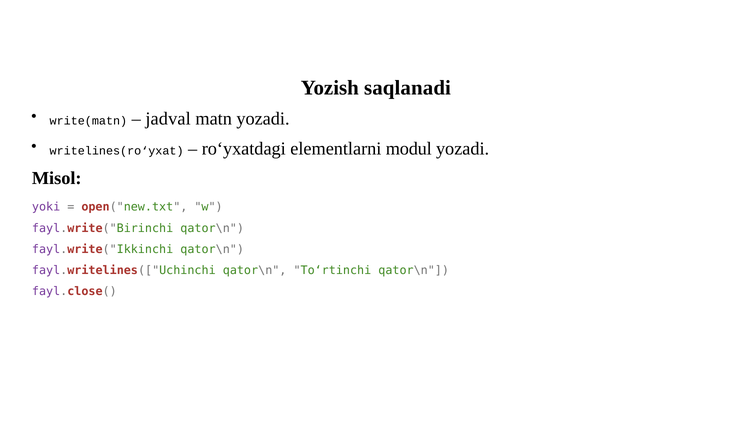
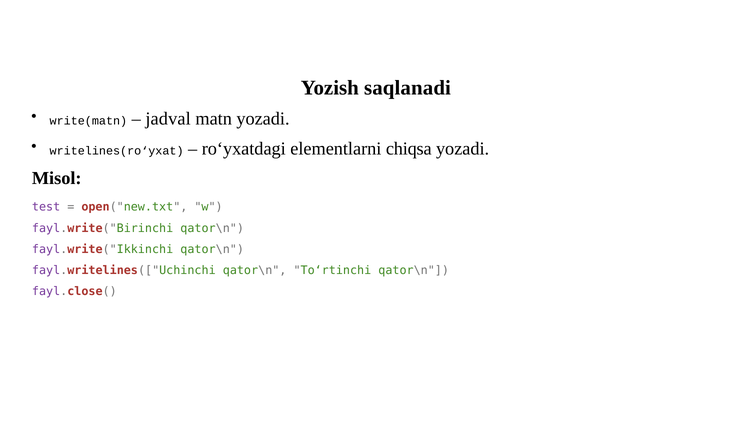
modul: modul -> chiqsa (409, 149)
yoki: yoki -> test (46, 207)
